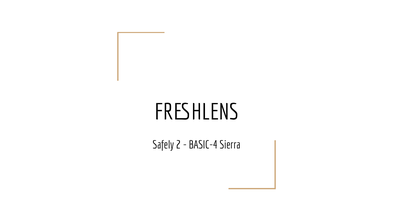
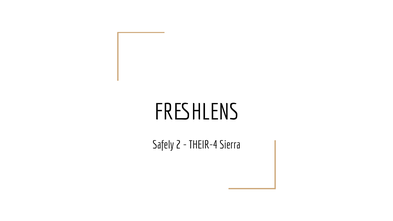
BASIC-4: BASIC-4 -> THEIR-4 (203, 145)
